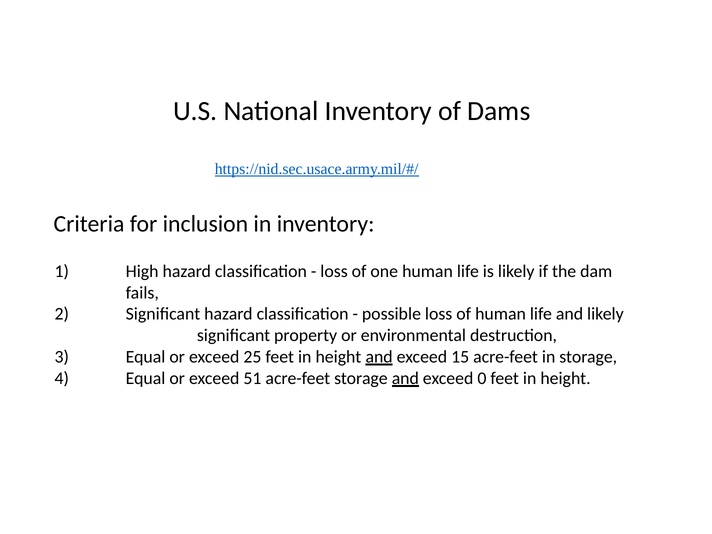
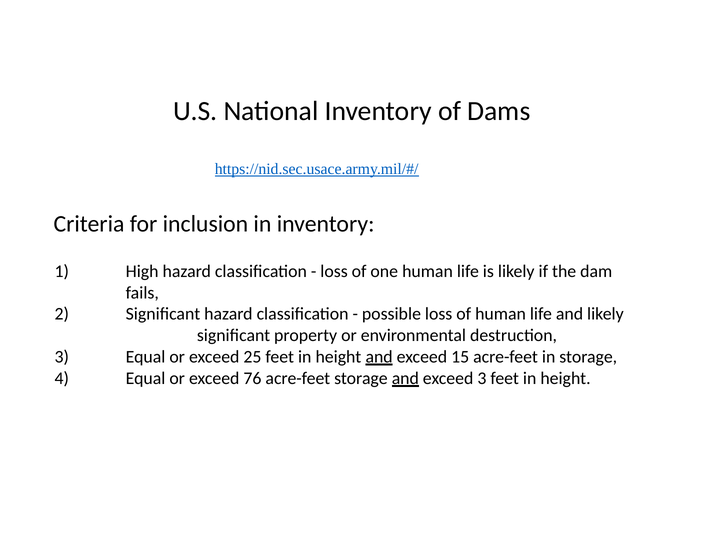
51: 51 -> 76 (252, 378)
exceed 0: 0 -> 3 (482, 378)
